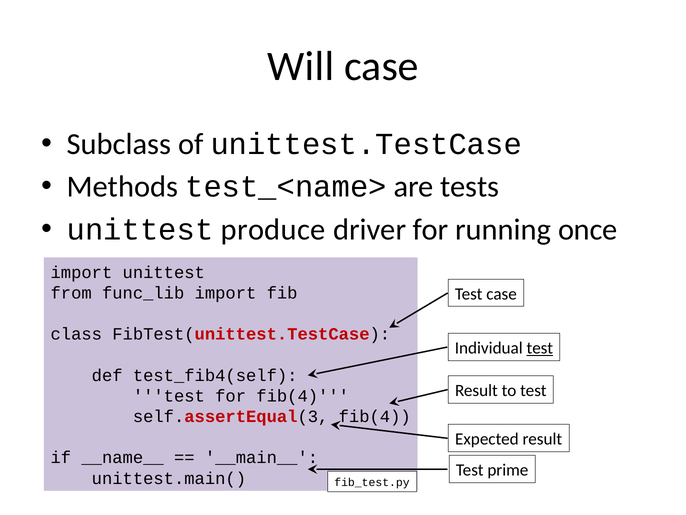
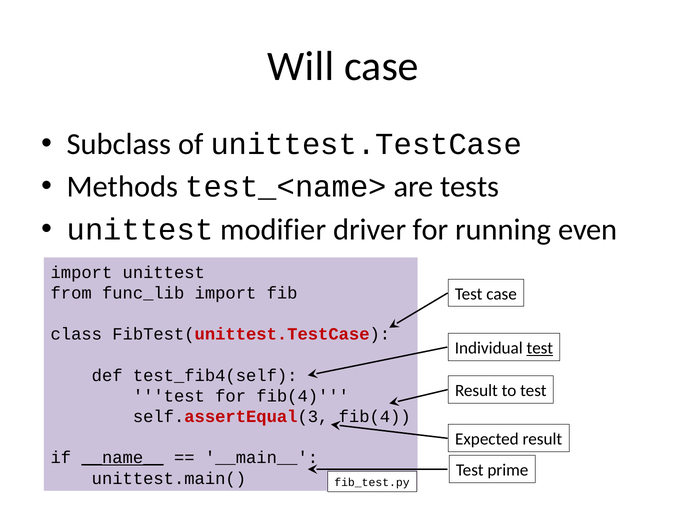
produce: produce -> modifier (273, 229)
once: once -> even (588, 229)
__name__ underline: none -> present (123, 457)
